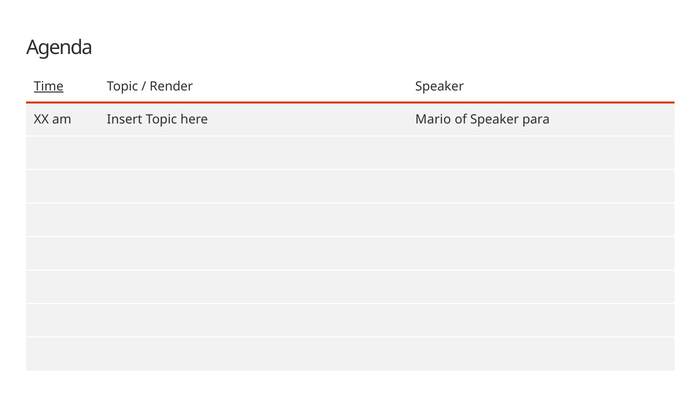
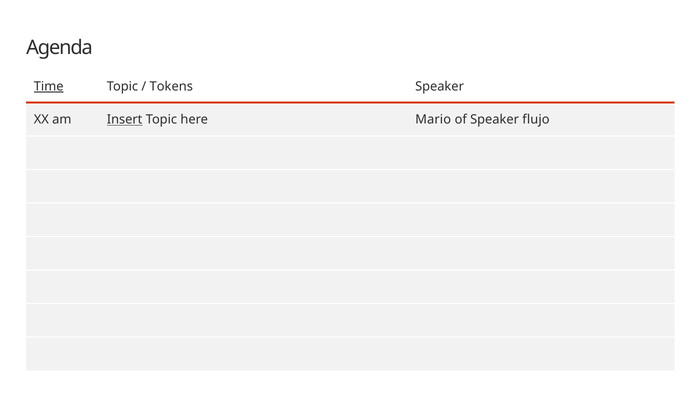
Render: Render -> Tokens (171, 86)
Insert underline: none -> present (125, 120)
para: para -> flujo (536, 120)
